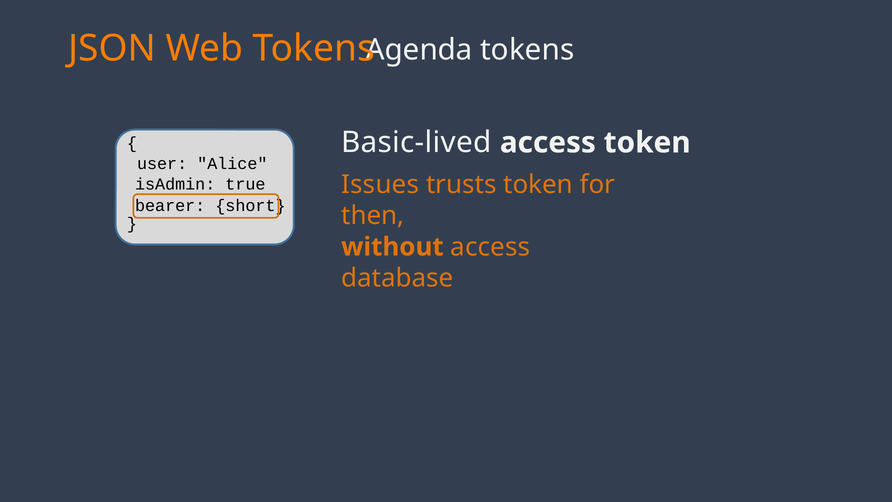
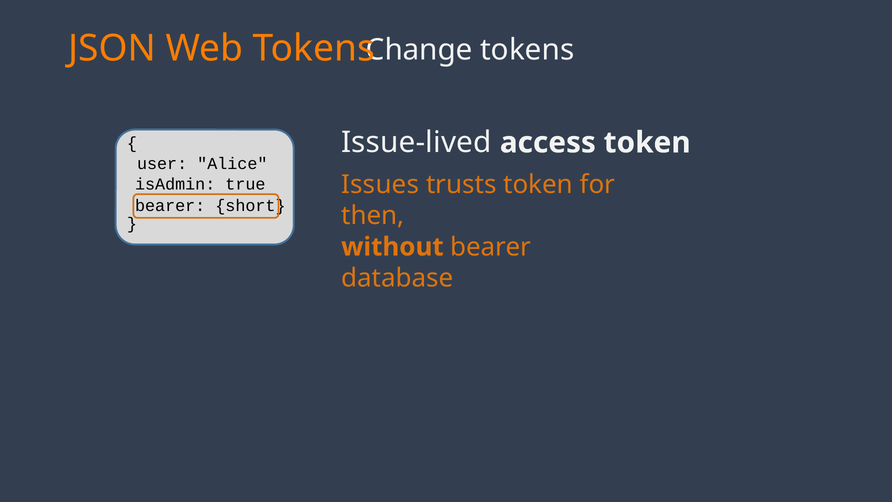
Agenda: Agenda -> Change (419, 50)
Basic-lived: Basic-lived -> Issue-lived (416, 143)
without access: access -> bearer (491, 247)
